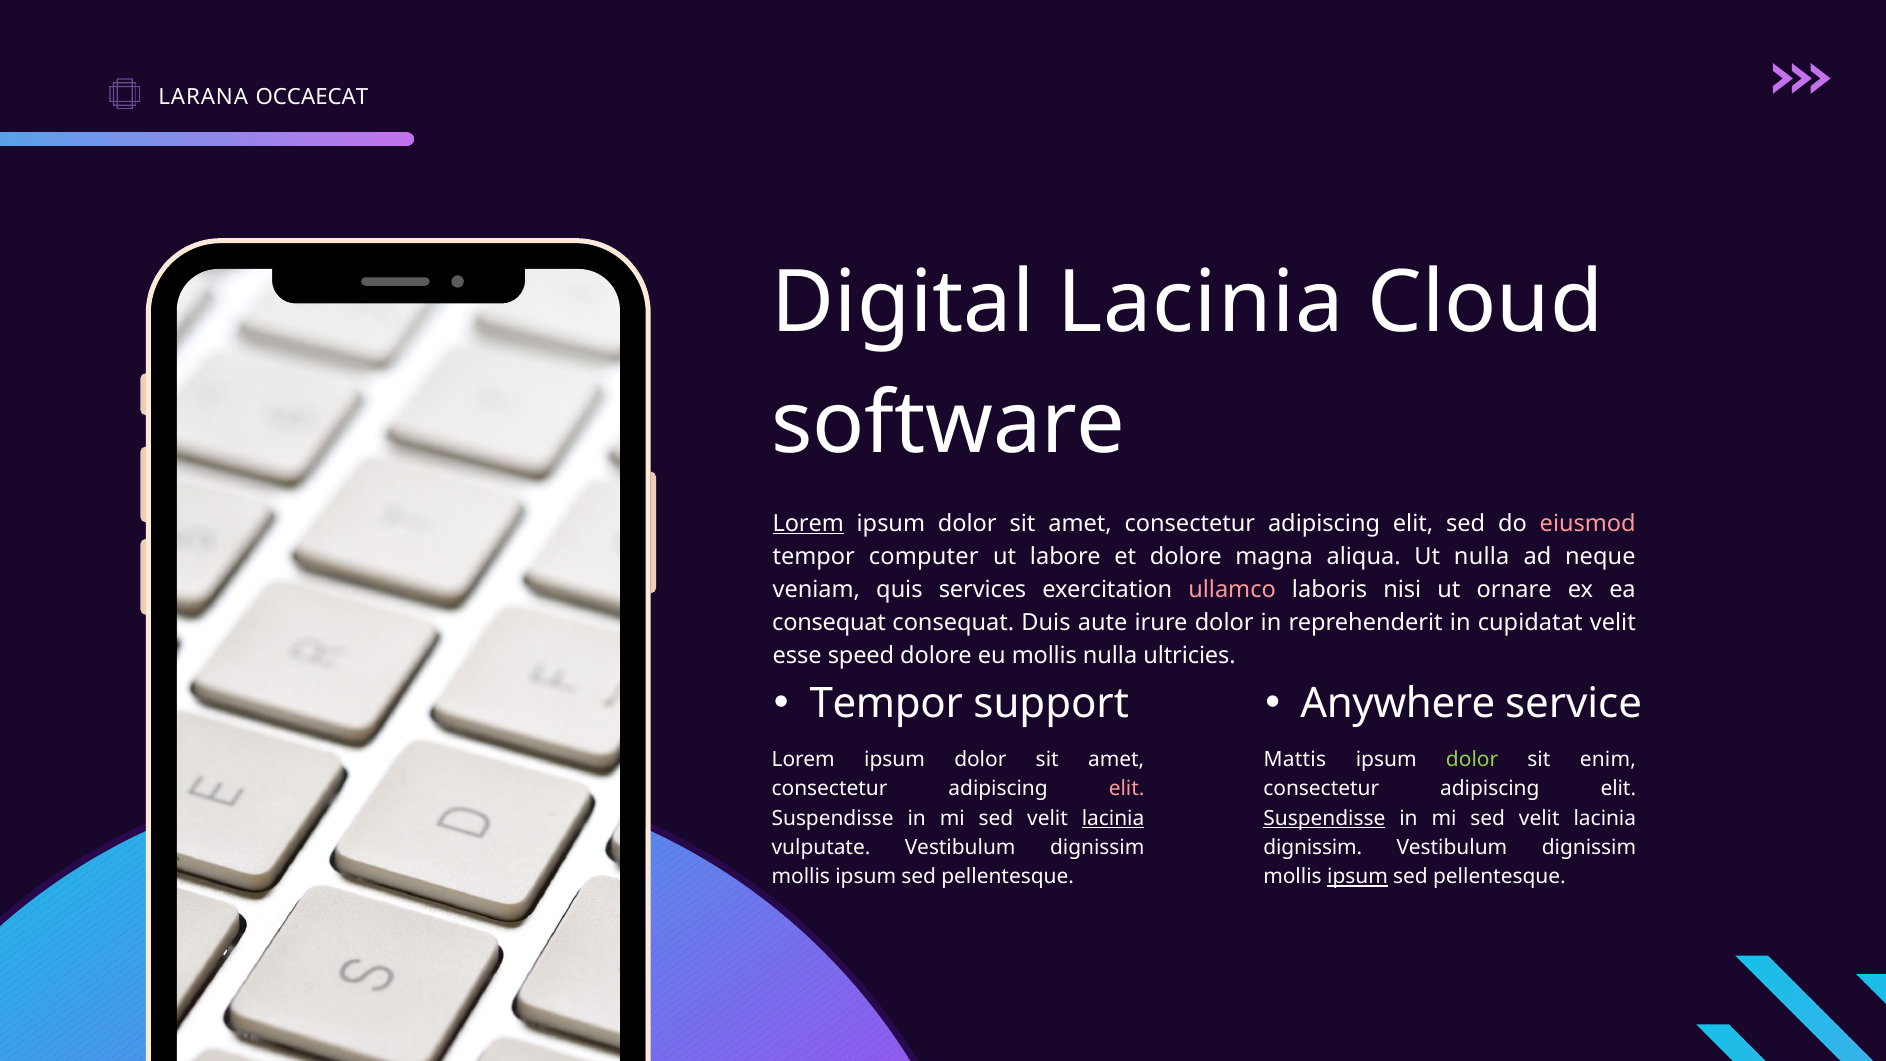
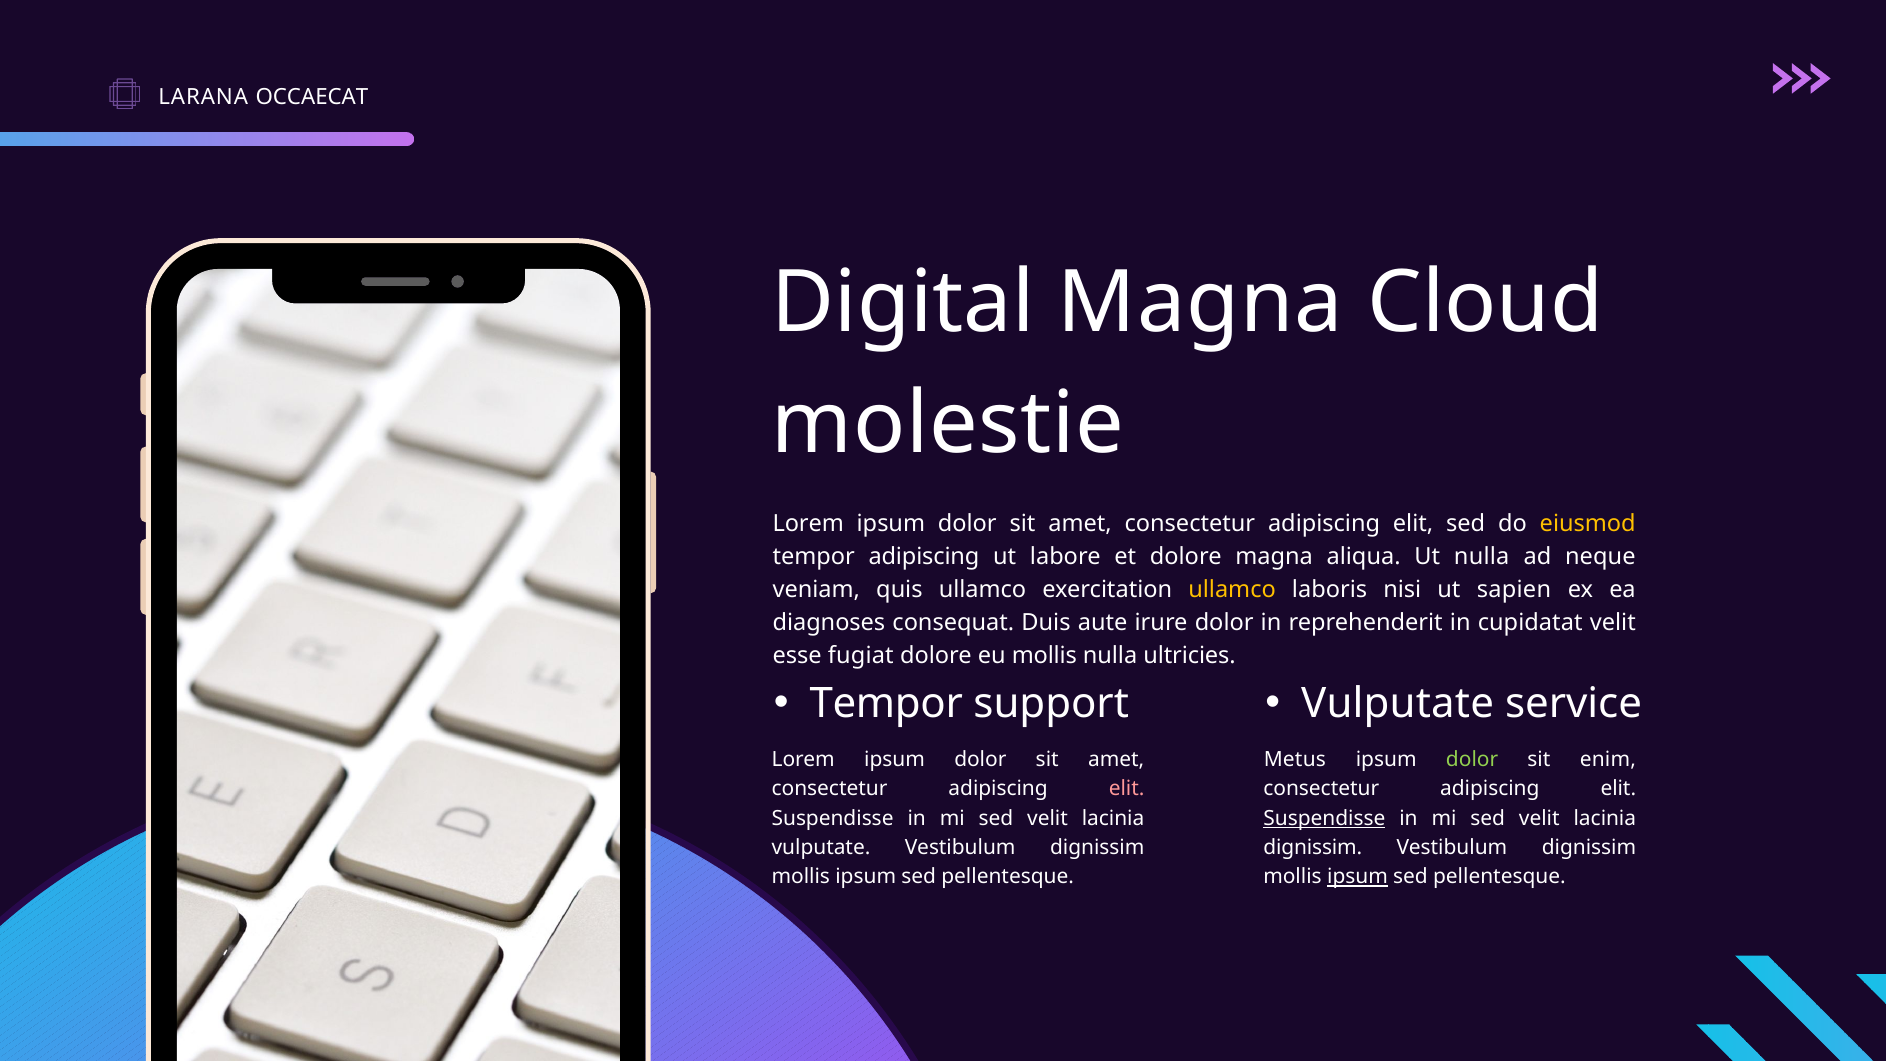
Digital Lacinia: Lacinia -> Magna (1201, 303)
software: software -> molestie (948, 424)
Lorem underline: present -> none (808, 523)
eiusmod colour: pink -> yellow (1588, 523)
tempor computer: computer -> adipiscing (924, 556)
quis services: services -> ullamco (982, 589)
ullamco colour: pink -> yellow (1232, 589)
ornare: ornare -> sapien (1514, 589)
consequat: consequat -> diagnoses (829, 622)
speed: speed -> fugiat (861, 655)
Anywhere: Anywhere -> Vulputate (1398, 704)
Mattis: Mattis -> Metus (1295, 760)
lacinia underline: present -> none (1113, 818)
